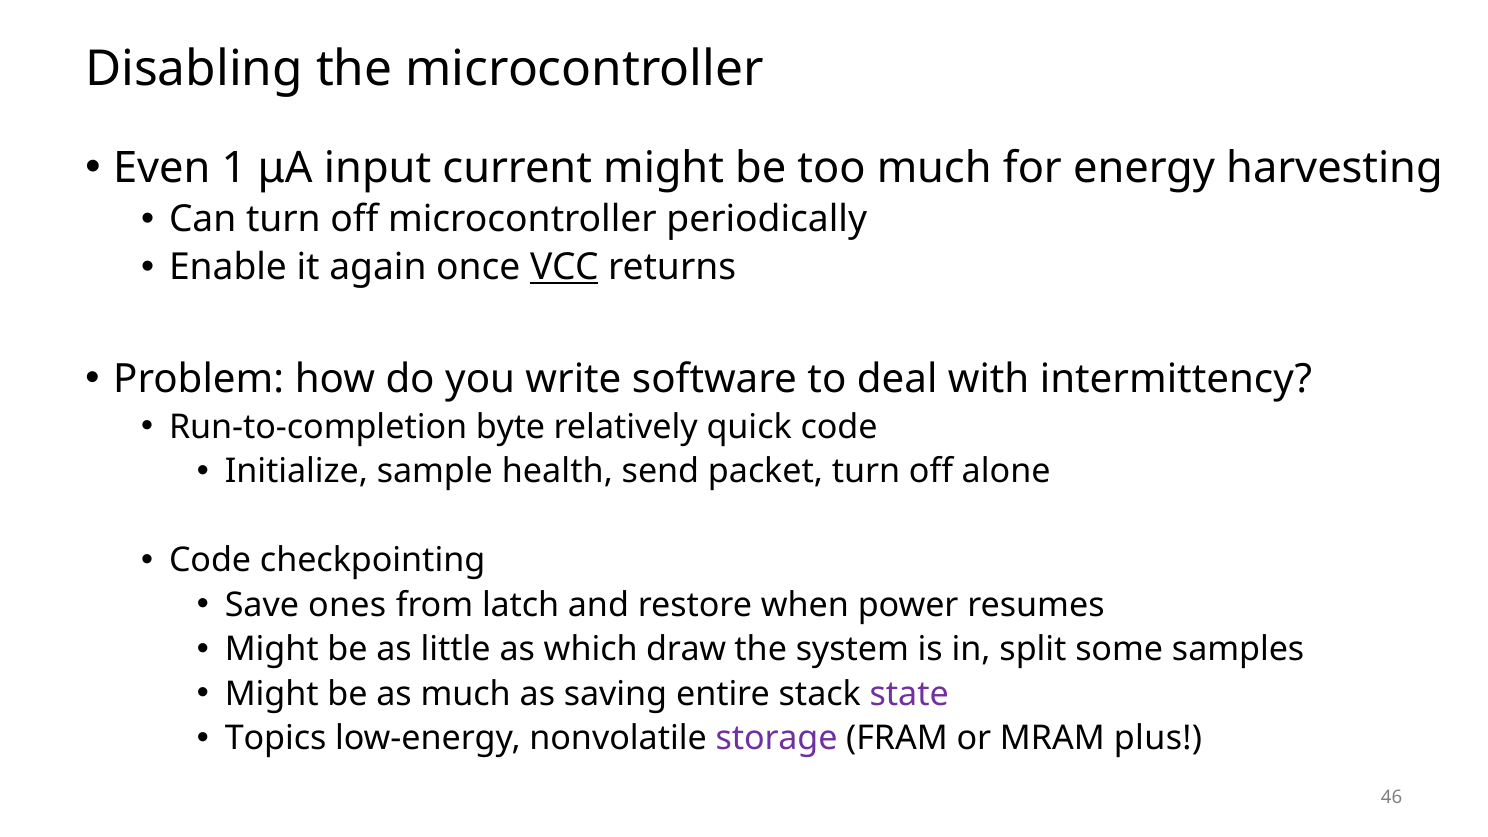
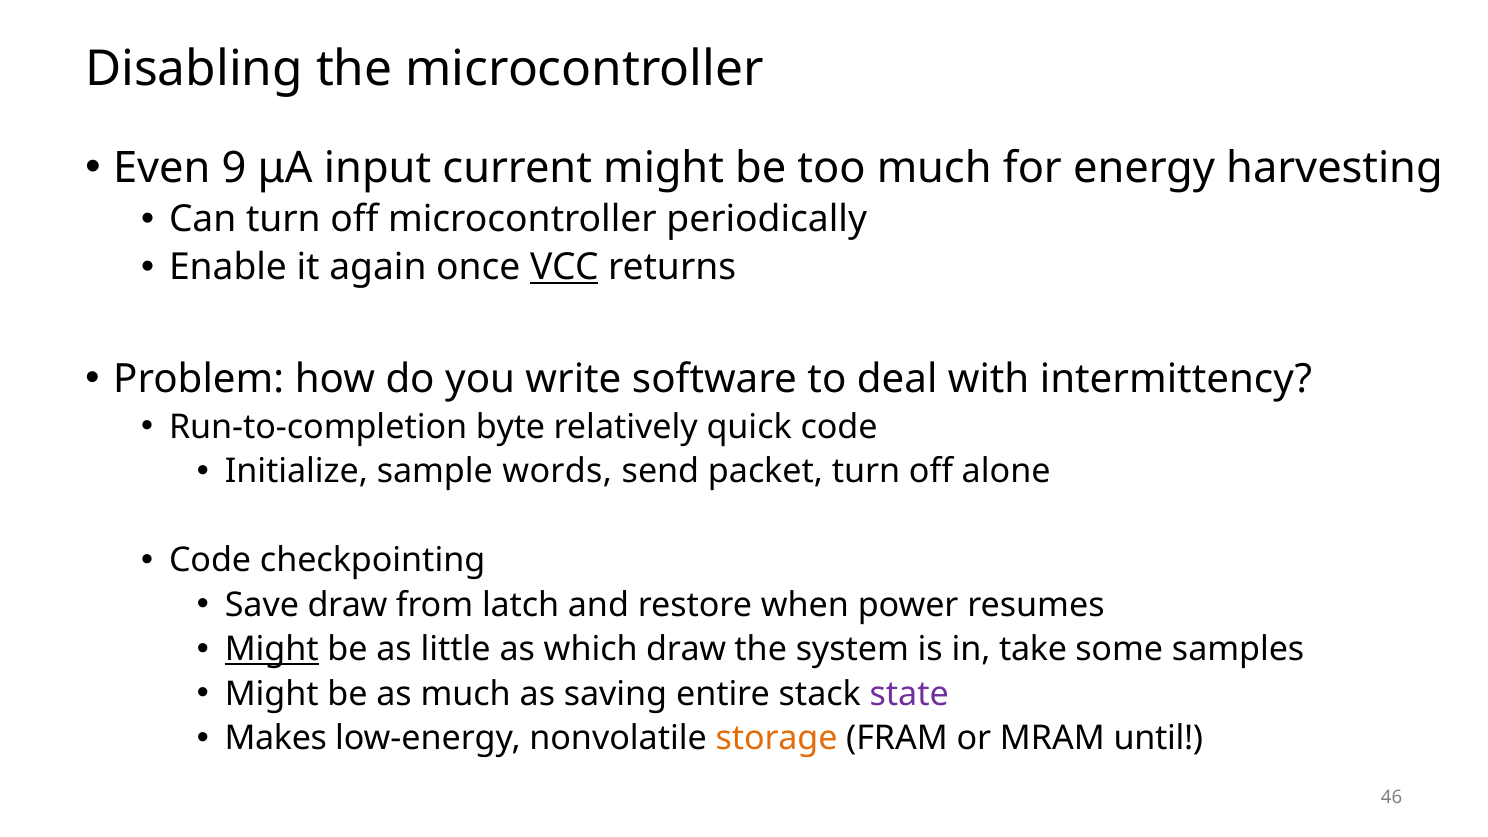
1: 1 -> 9 (234, 168)
health: health -> words (557, 471)
Save ones: ones -> draw (348, 605)
Might underline: none -> present (272, 649)
split: split -> take (1033, 649)
Topics: Topics -> Makes (276, 738)
storage colour: purple -> orange (777, 738)
plus: plus -> until (1158, 738)
